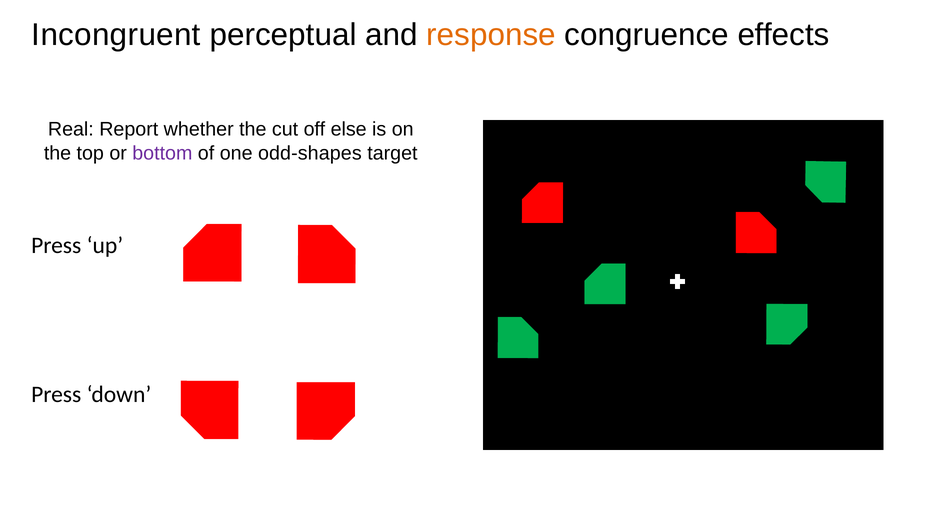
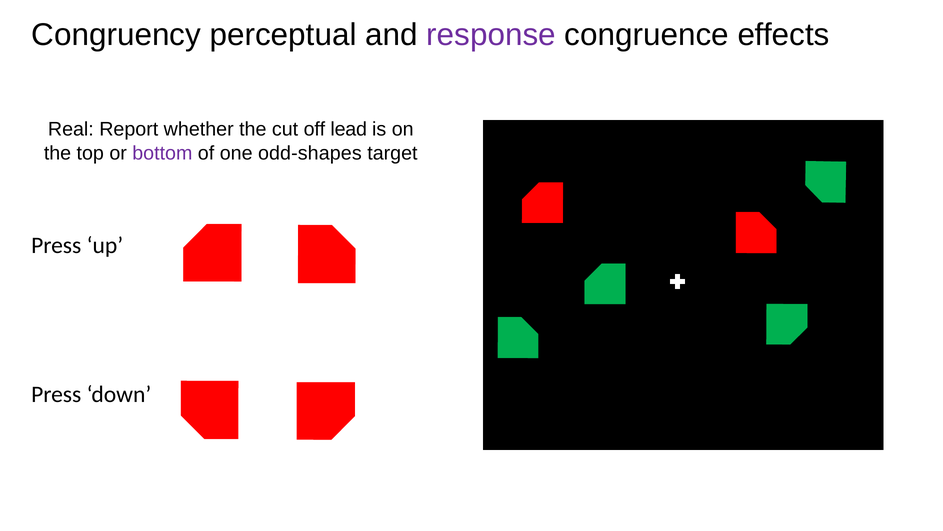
Incongruent: Incongruent -> Congruency (116, 35)
response colour: orange -> purple (491, 35)
else: else -> lead (349, 129)
